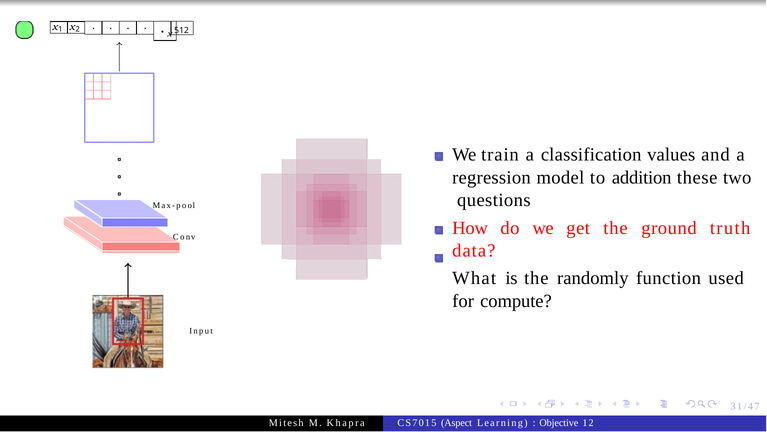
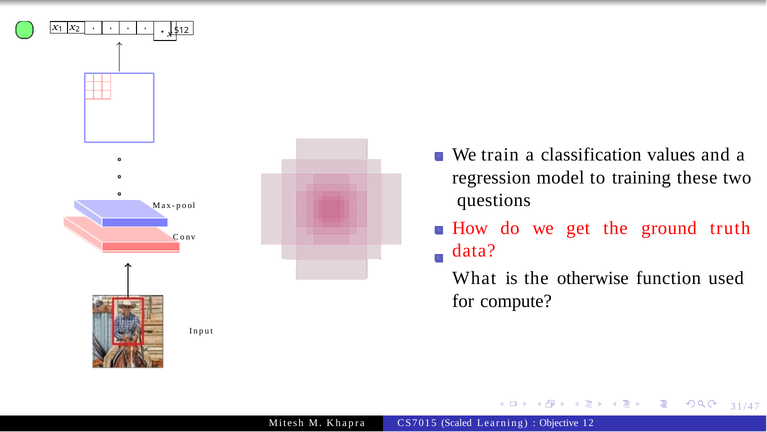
addition: addition -> training (642, 177)
randomly: randomly -> otherwise (593, 278)
Aspect: Aspect -> Scaled (457, 423)
